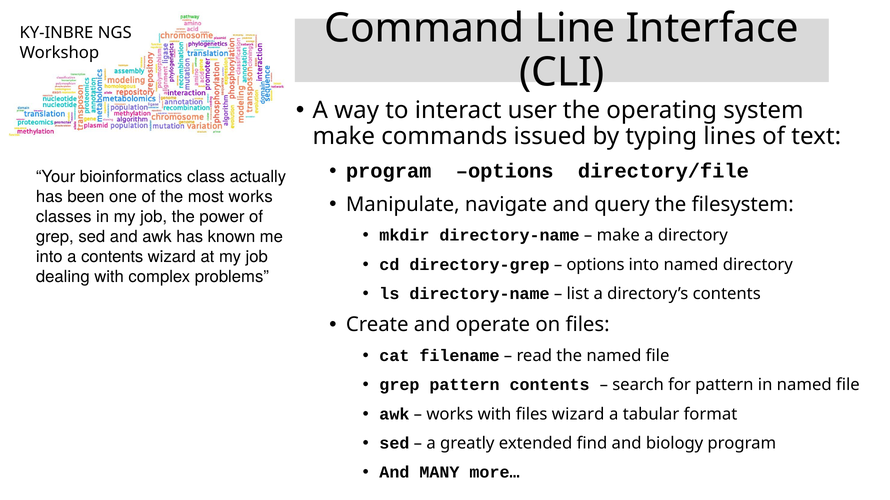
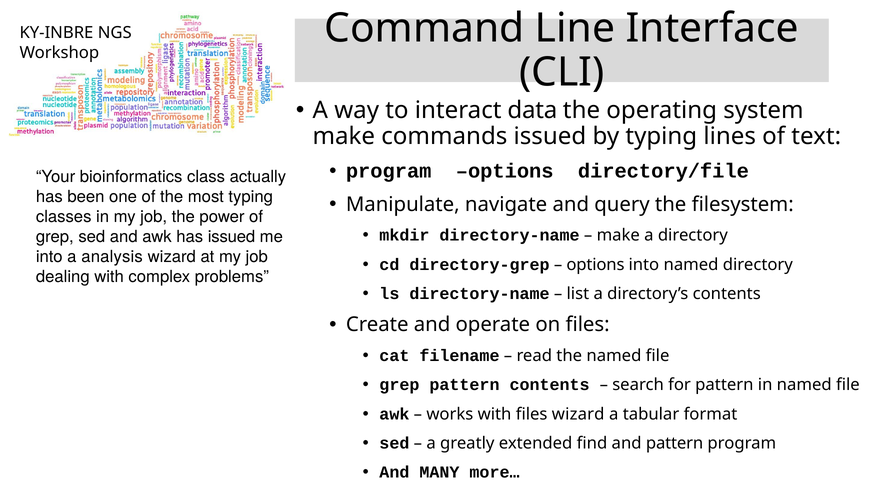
user: user -> data (532, 110)
most works: works -> typing (251, 197)
has known: known -> issued (232, 237)
a contents: contents -> analysis (112, 257)
and biology: biology -> pattern (675, 444)
